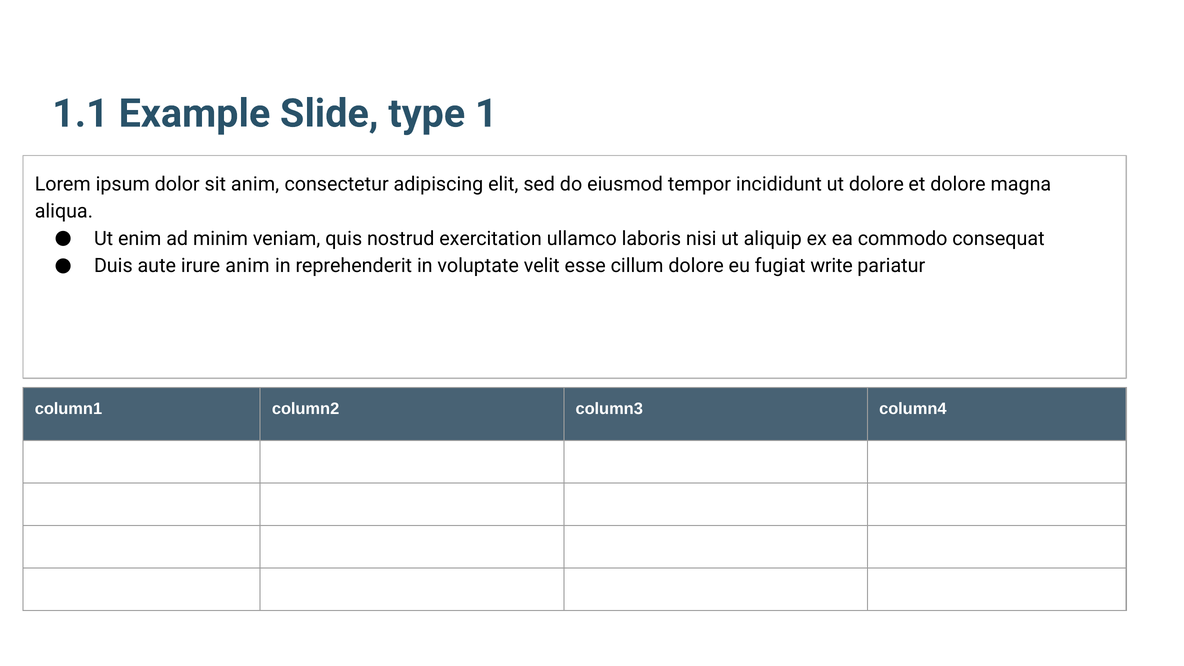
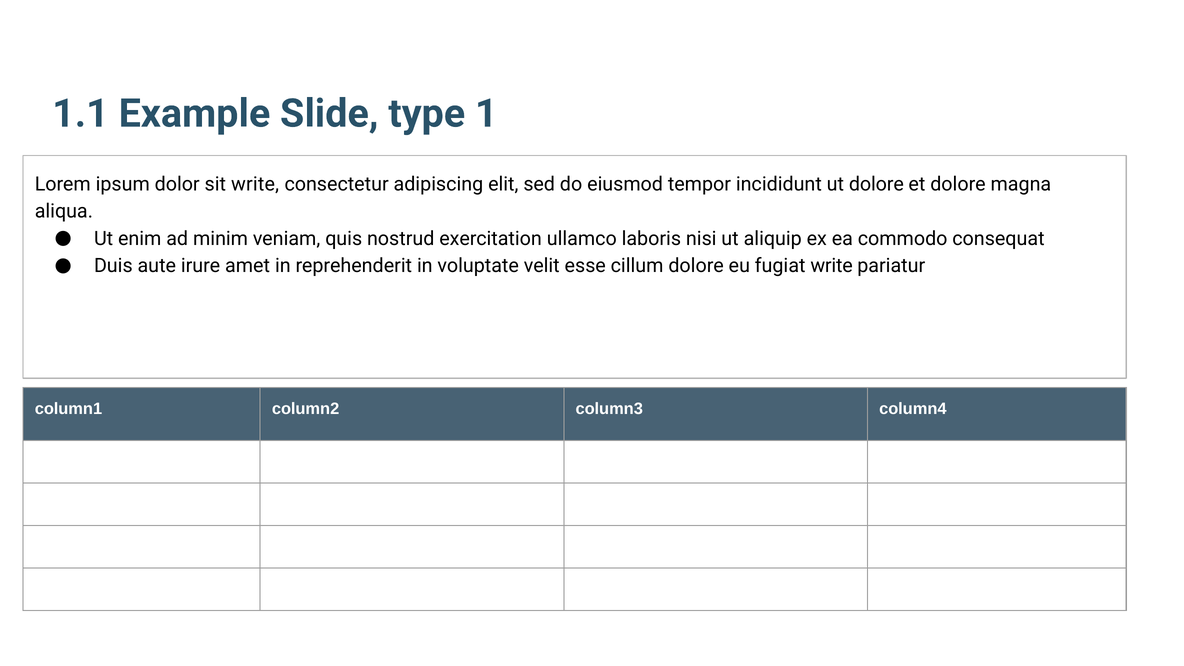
sit anim: anim -> write (255, 184)
irure anim: anim -> amet (248, 266)
